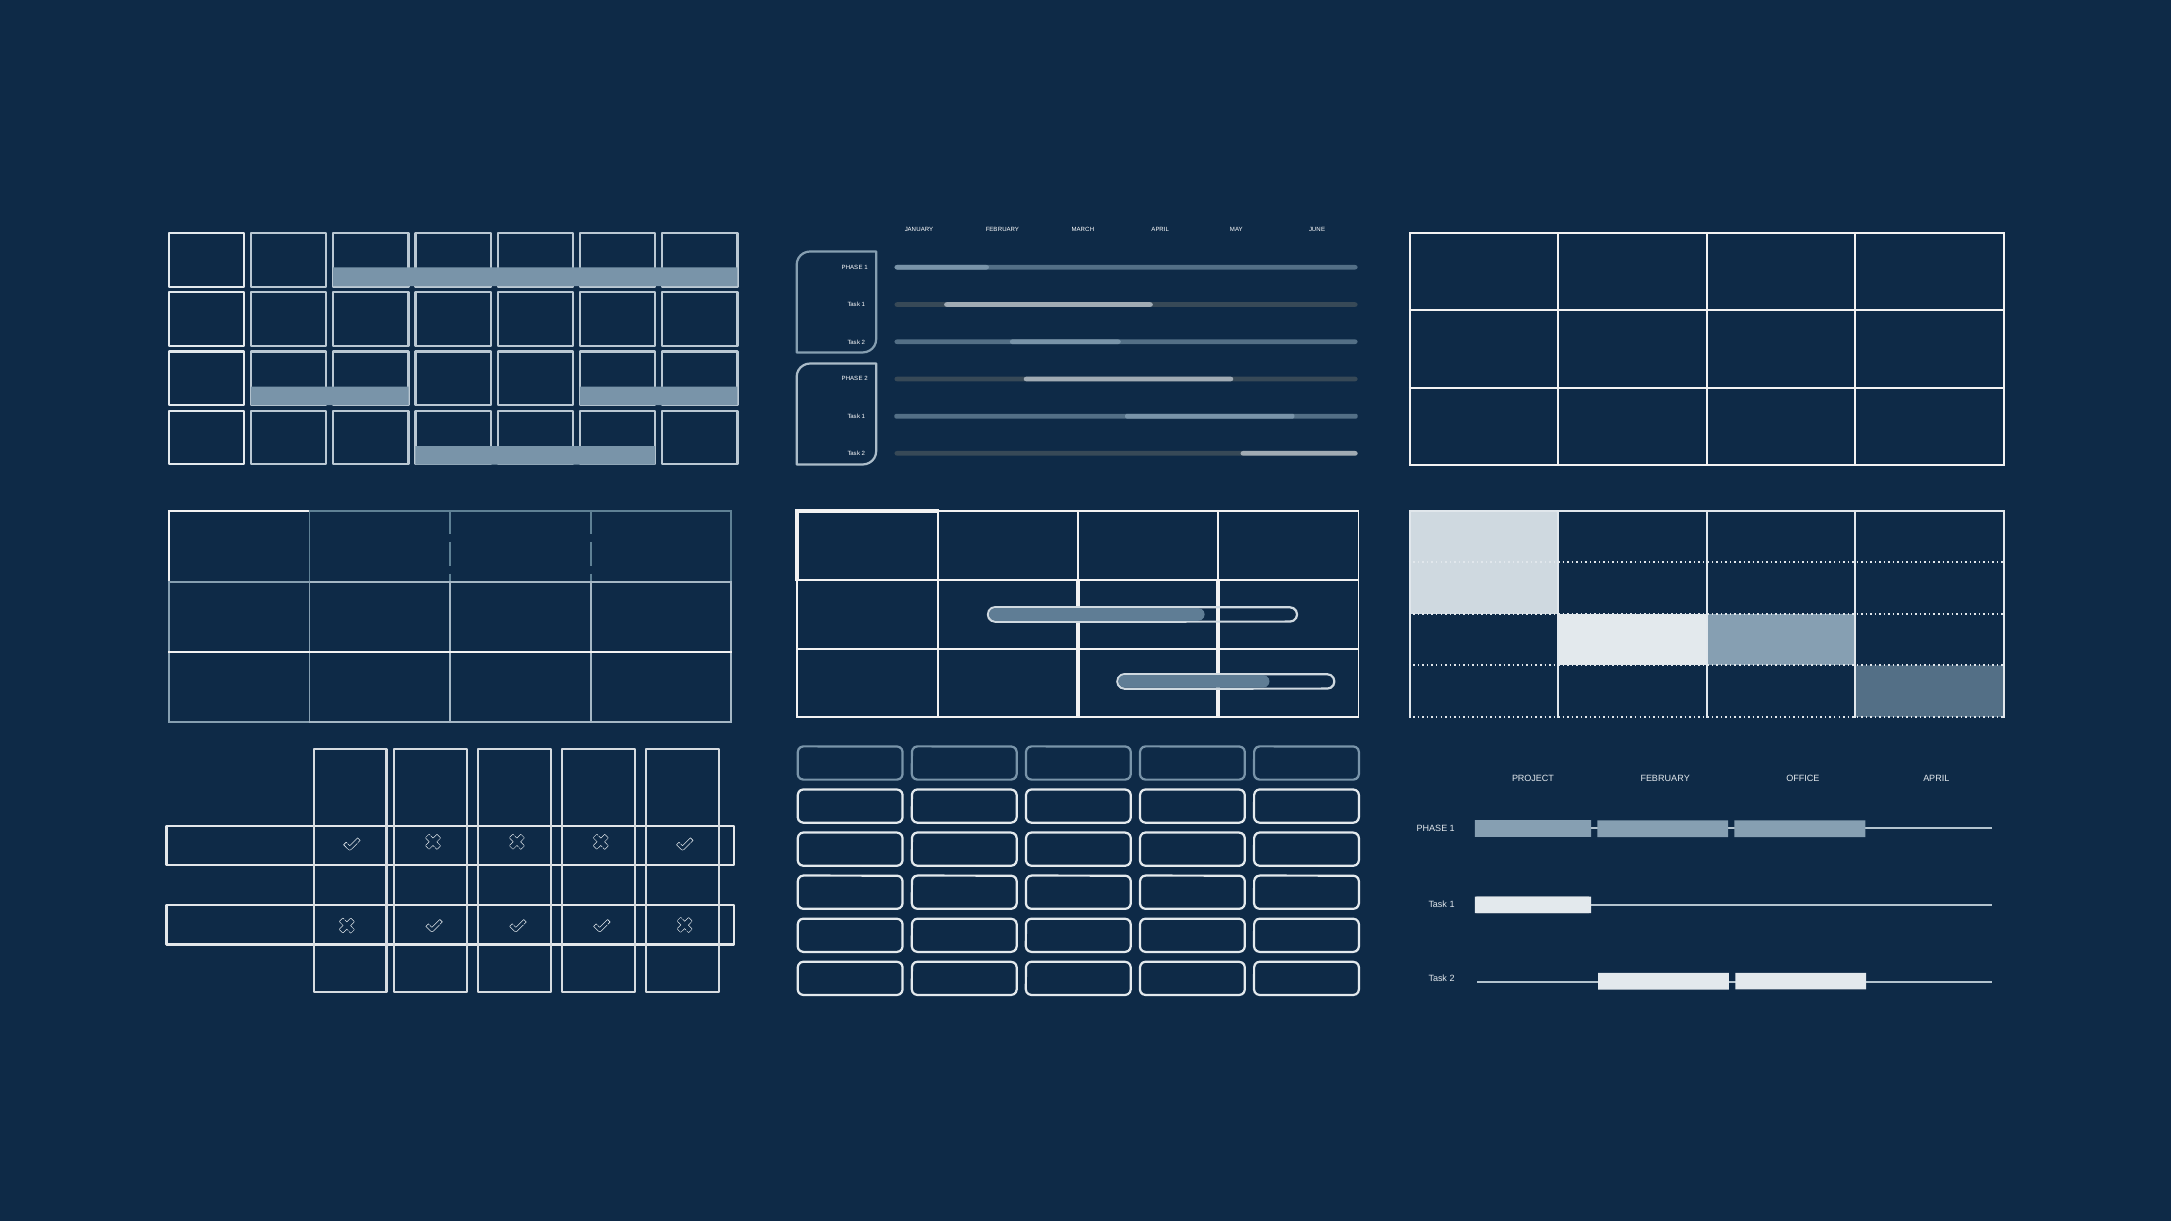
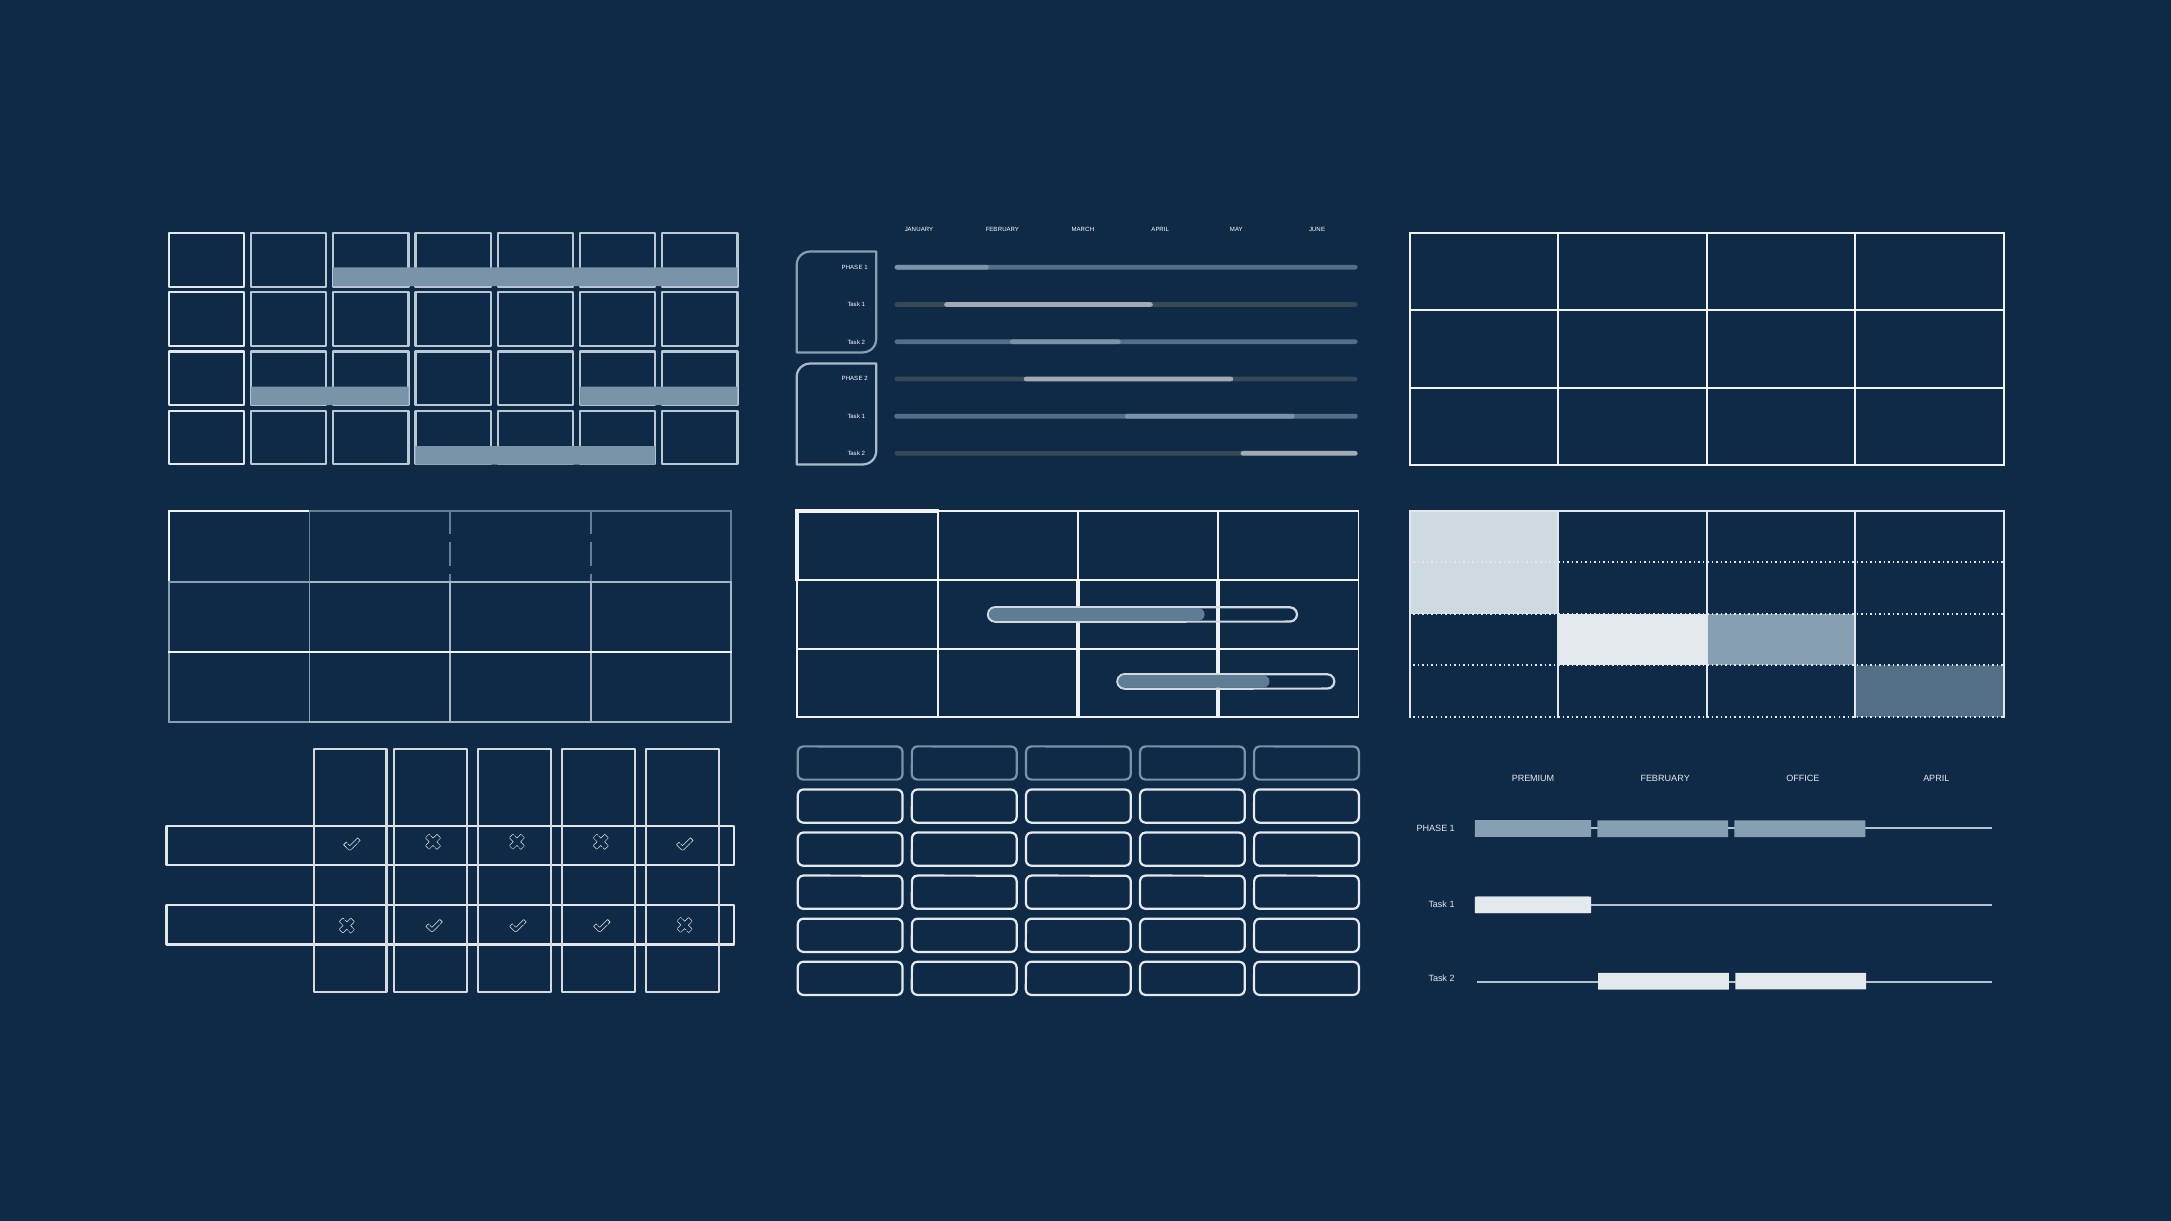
PROJECT: PROJECT -> PREMIUM (1533, 779)
